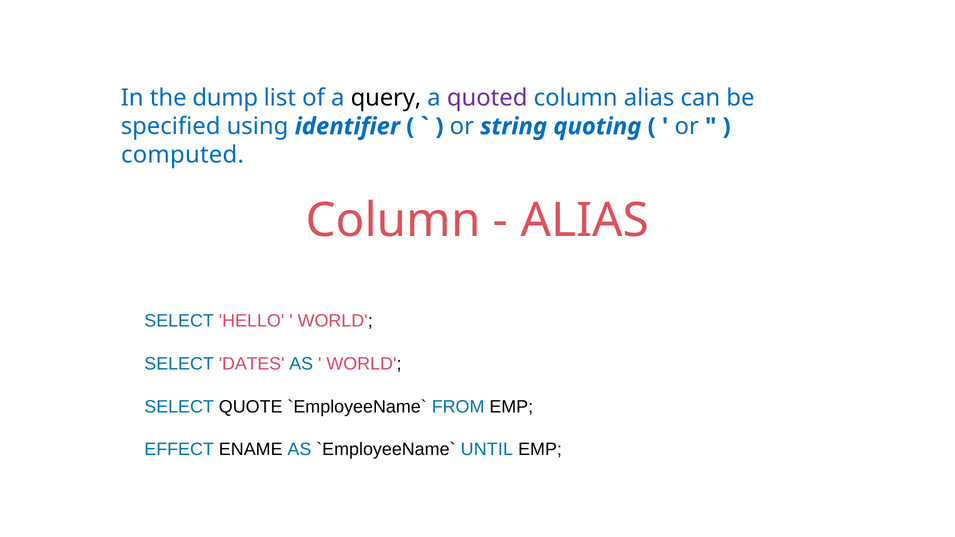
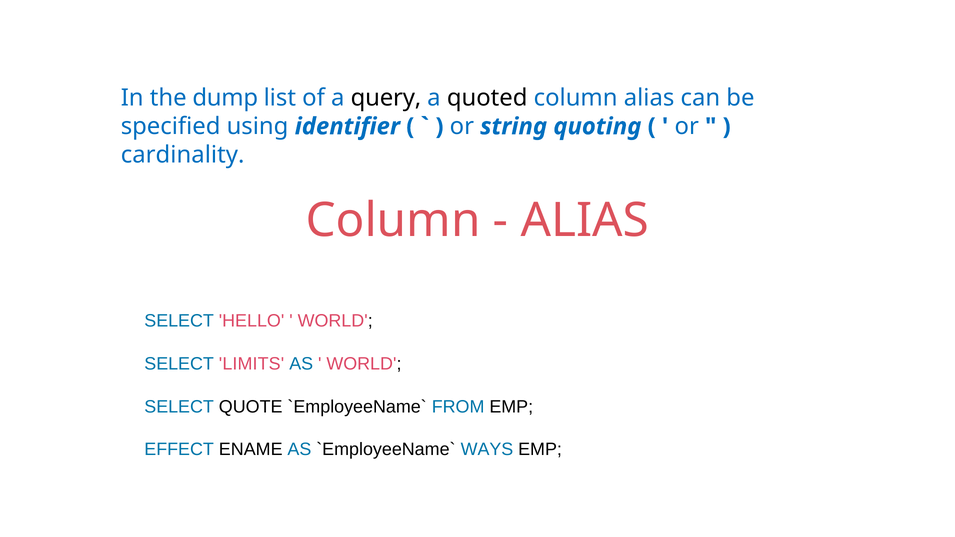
quoted colour: purple -> black (487, 98)
computed: computed -> cardinality (183, 155)
DATES: DATES -> LIMITS (252, 364)
UNTIL: UNTIL -> WAYS (487, 450)
